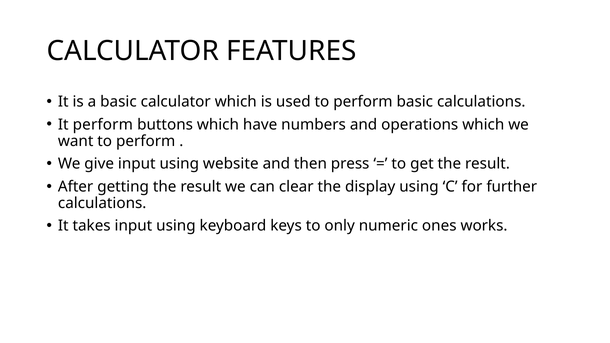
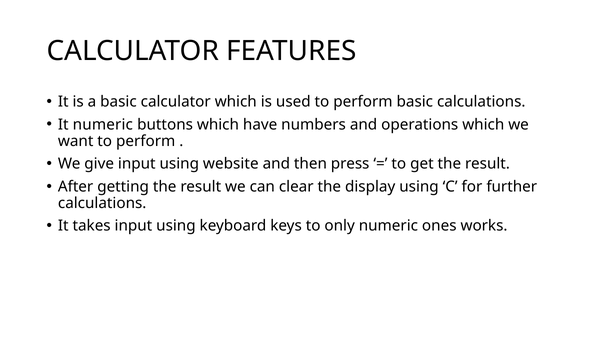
It perform: perform -> numeric (103, 125)
